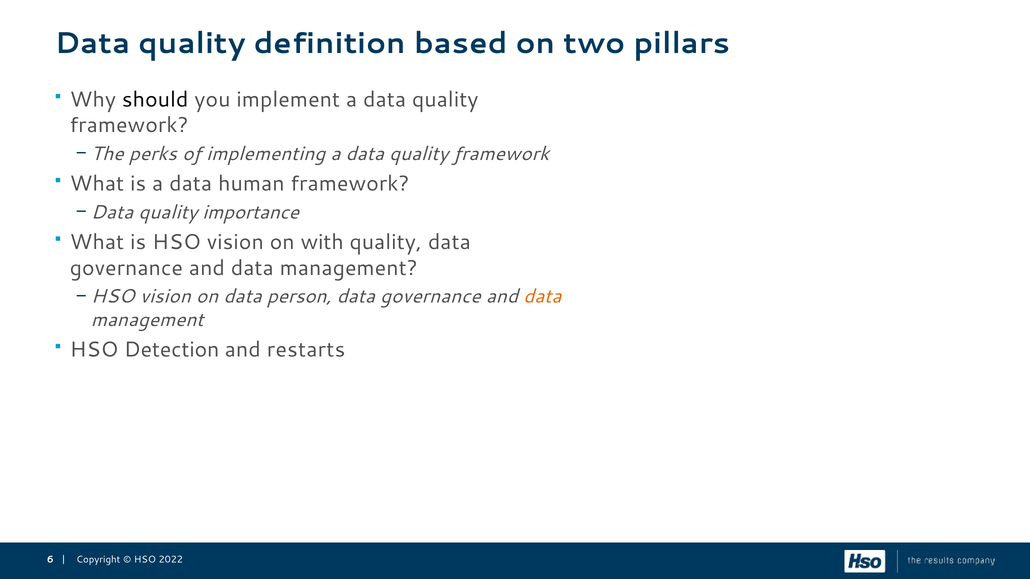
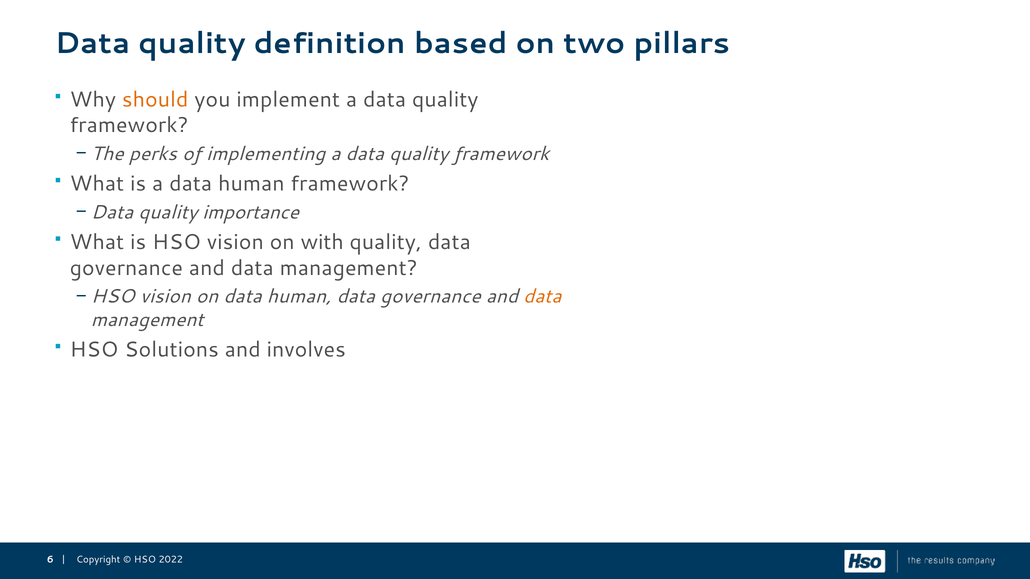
should colour: black -> orange (155, 100)
on data person: person -> human (299, 297)
Detection: Detection -> Solutions (172, 350)
restarts: restarts -> involves (306, 350)
